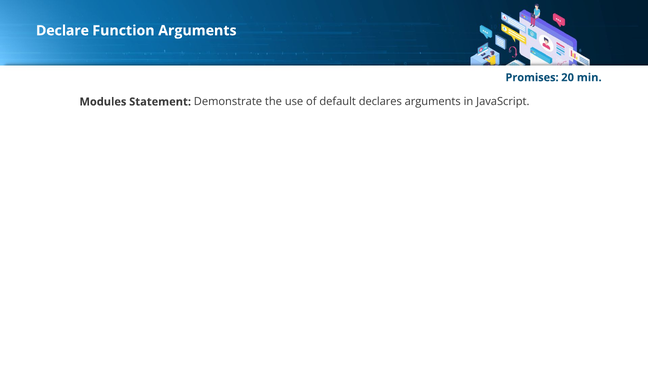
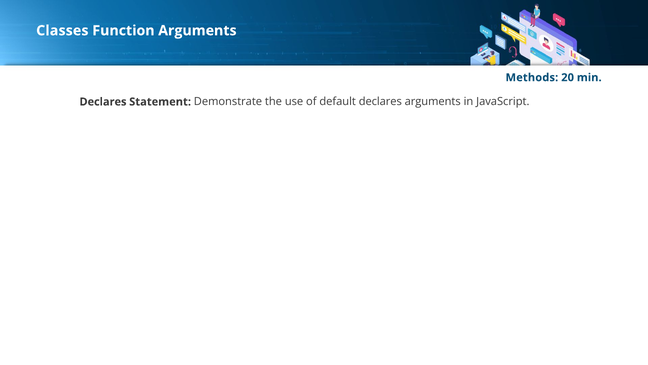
Declare: Declare -> Classes (62, 31)
Promises: Promises -> Methods (532, 77)
Modules: Modules -> Declares (103, 102)
